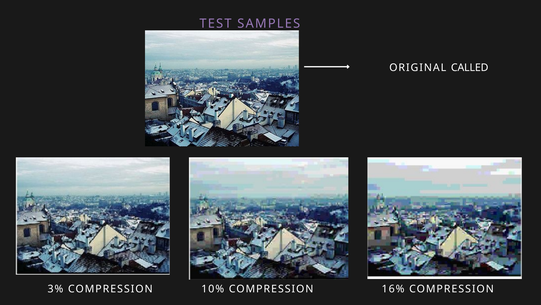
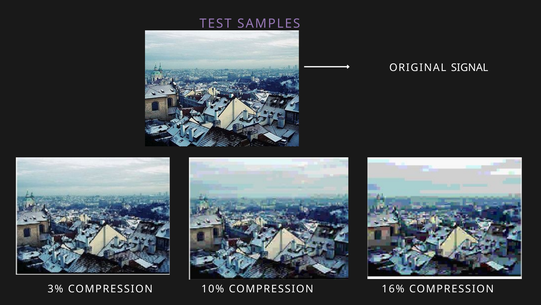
CALLED: CALLED -> SIGNAL (470, 67)
